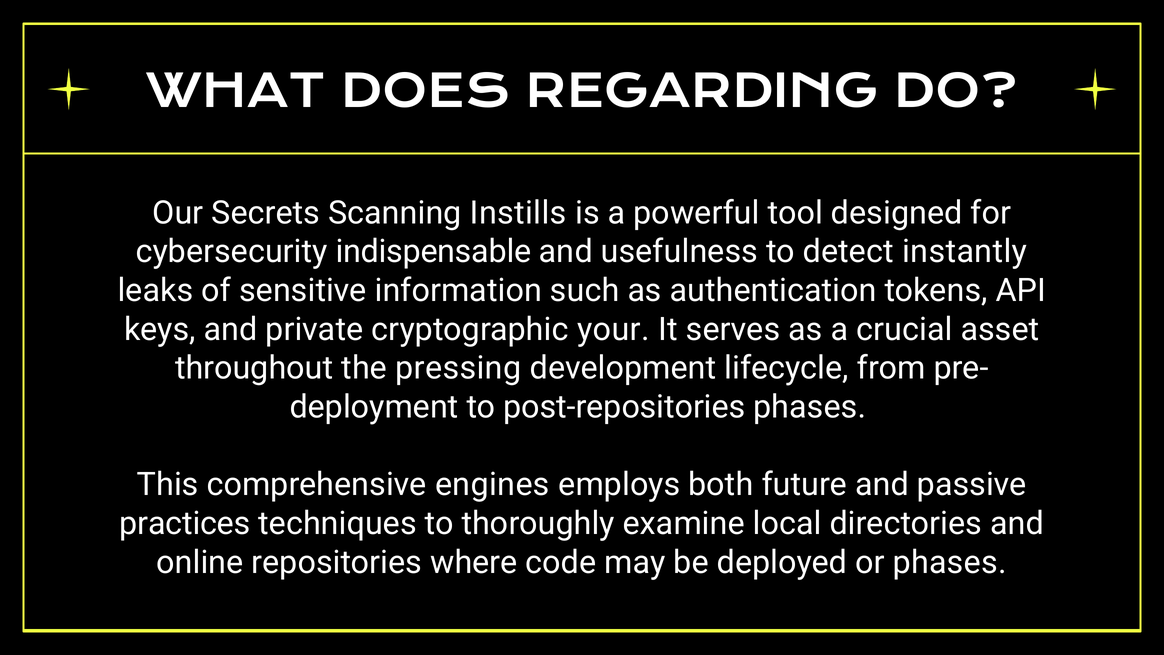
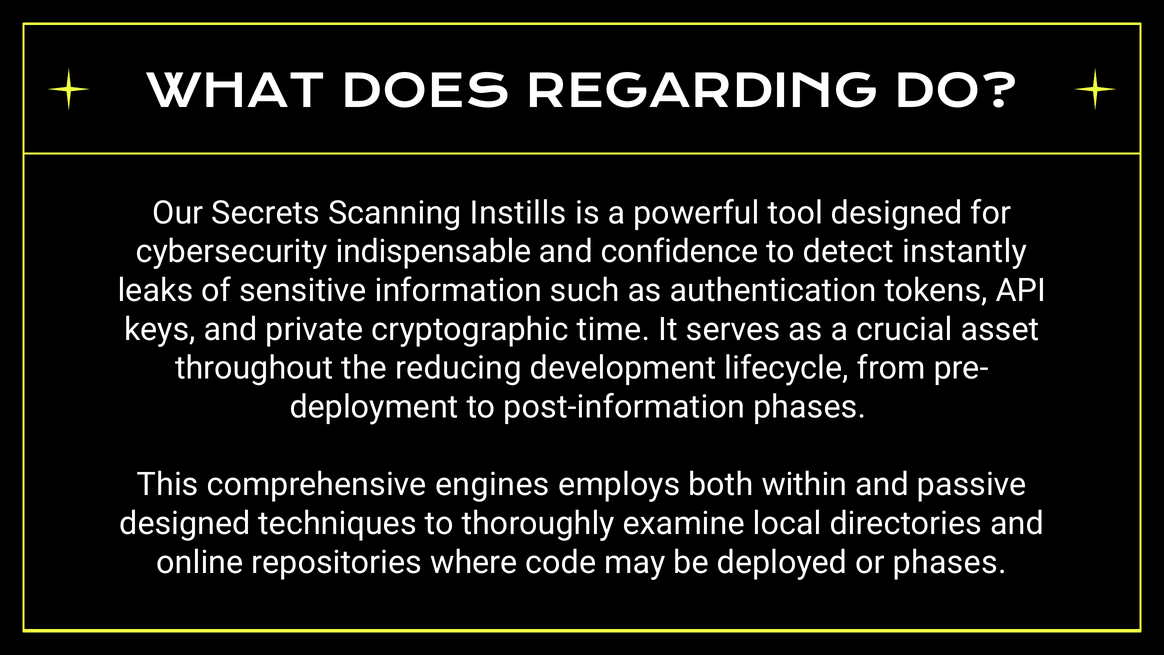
usefulness: usefulness -> confidence (680, 252)
your: your -> time (614, 329)
pressing: pressing -> reducing (458, 368)
post-repositories: post-repositories -> post-information (624, 407)
future: future -> within (804, 485)
practices: practices -> designed (185, 523)
